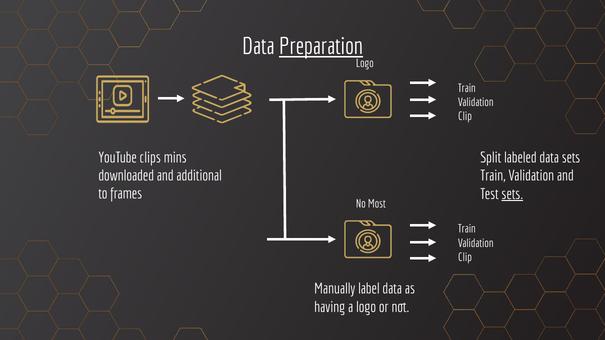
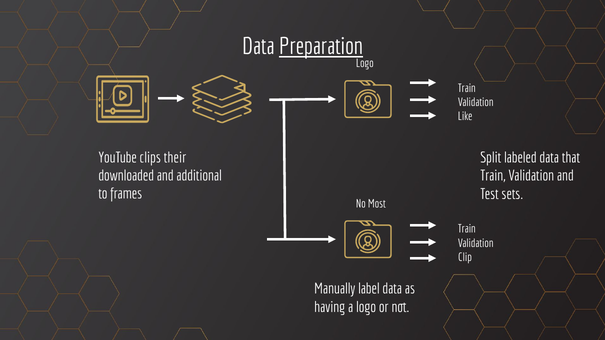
Clip: Clip -> Like (465, 116)
mins: mins -> their (175, 158)
data sets: sets -> that (571, 158)
sets underline: present -> none (512, 194)
